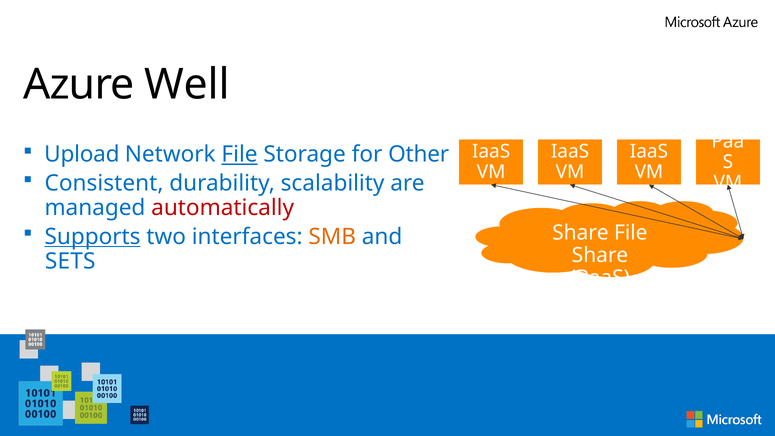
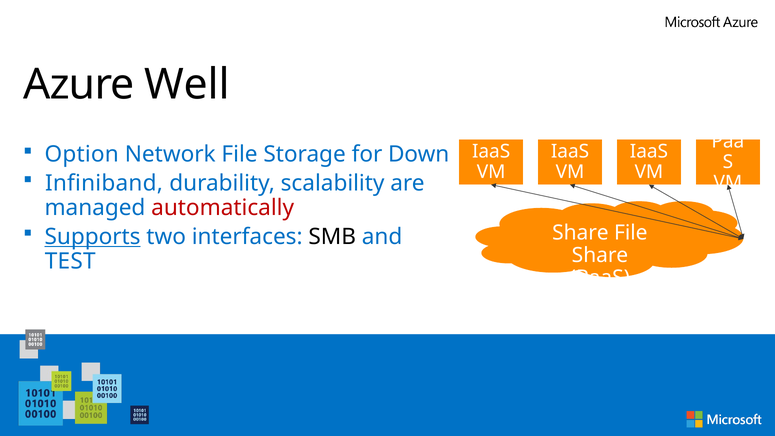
Upload: Upload -> Option (82, 154)
File underline: present -> none (240, 154)
Other: Other -> Down (419, 154)
Consistent: Consistent -> Infiniband (104, 183)
SMB colour: orange -> black (332, 237)
SETS: SETS -> TEST (70, 261)
